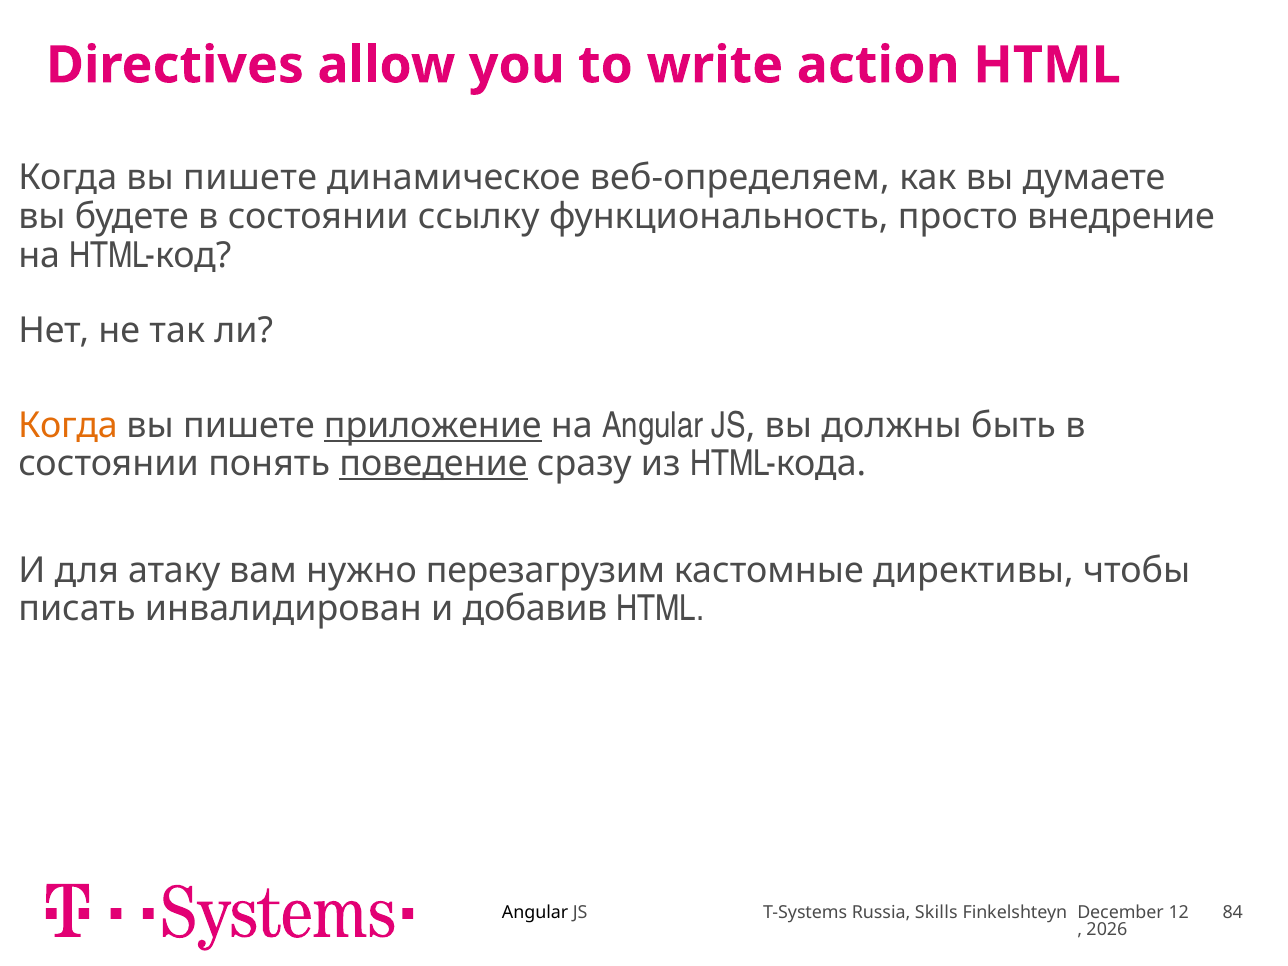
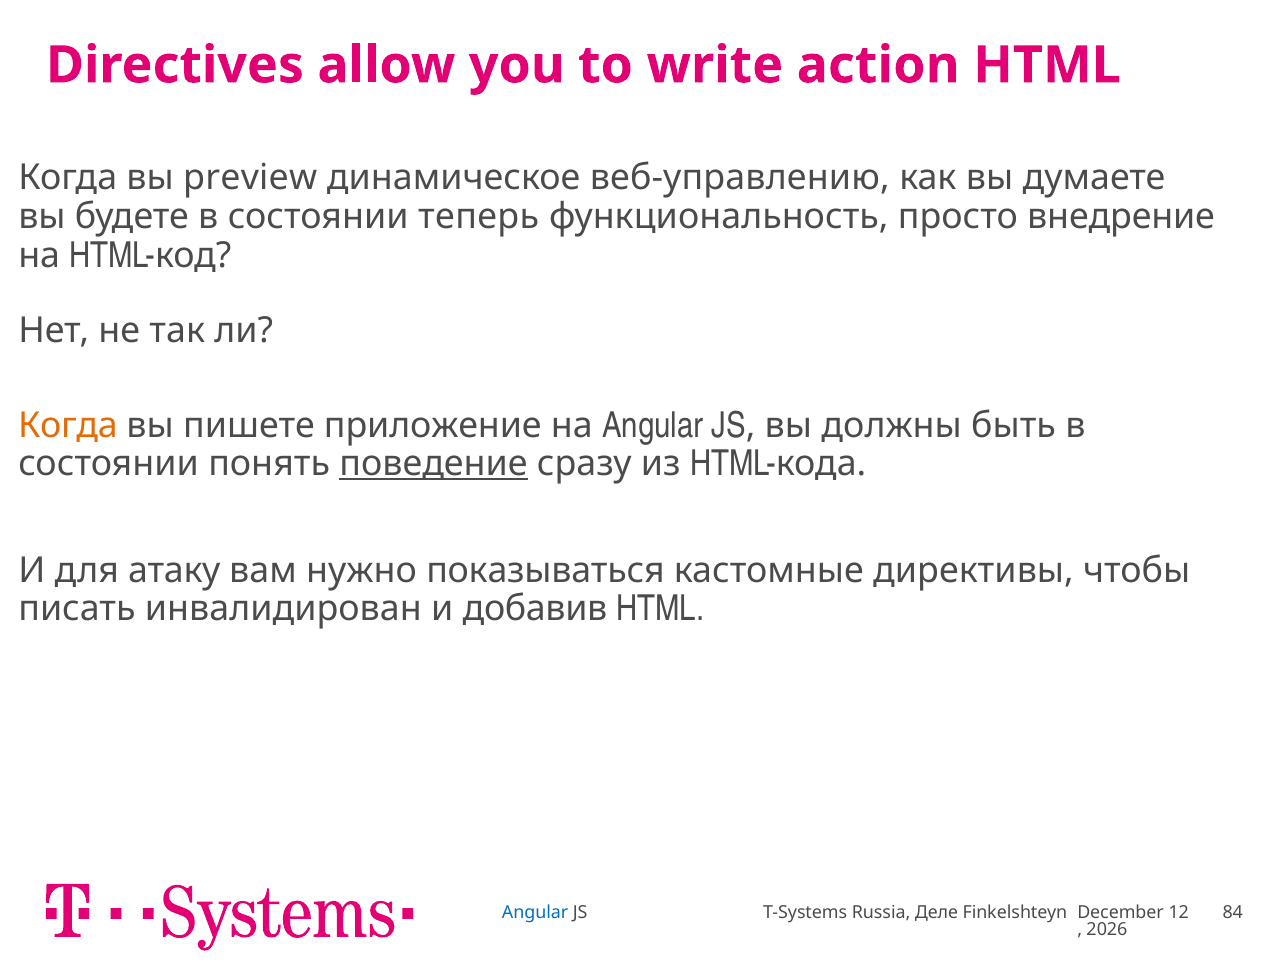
пишете: пишете -> preview (250, 178)
веб-определяем: веб-определяем -> веб-управлению (740, 178)
ссылку: ссылку -> теперь (479, 217)
приложение underline: present -> none (433, 425)
перезагрузим: перезагрузим -> показываться (545, 571)
Angular colour: black -> blue (535, 912)
Skills: Skills -> Деле (936, 912)
